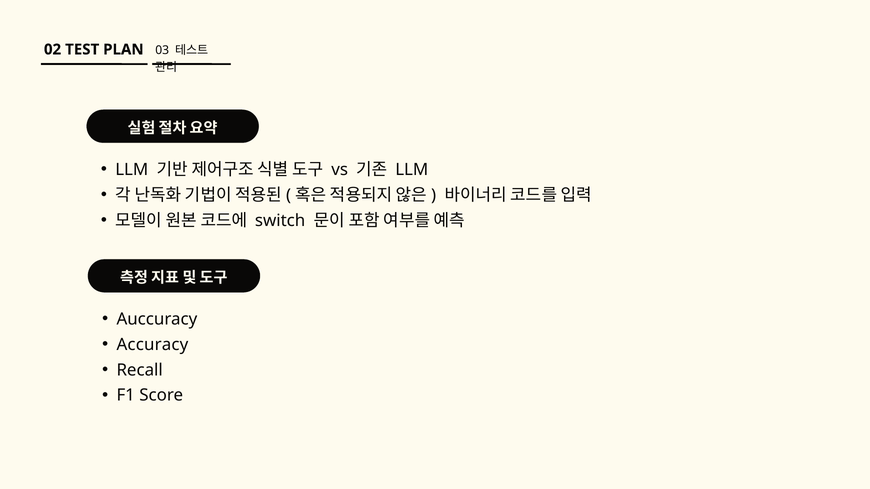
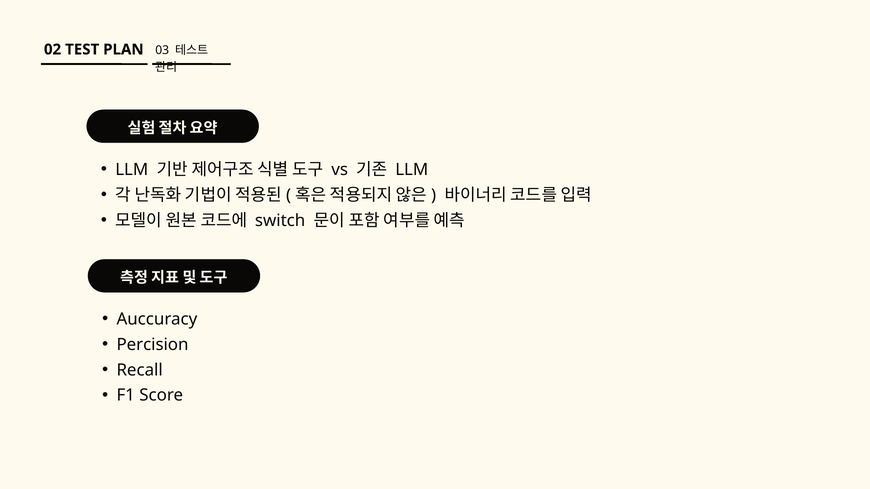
Accuracy: Accuracy -> Percision (153, 345)
